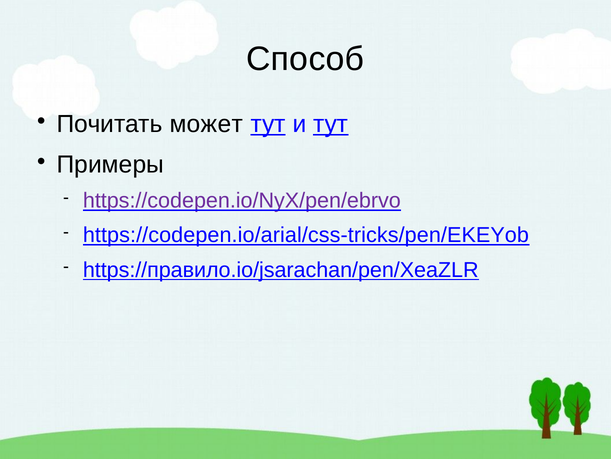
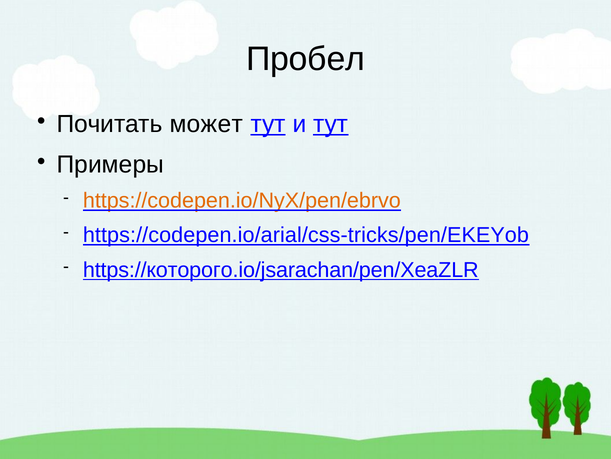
Способ: Способ -> Пробел (305, 59)
https://codepen.io/NyX/pen/ebrvo colour: purple -> orange (242, 200)
https://правило.io/jsarachan/pen/XeaZLR: https://правило.io/jsarachan/pen/XeaZLR -> https://которого.io/jsarachan/pen/XeaZLR (281, 269)
